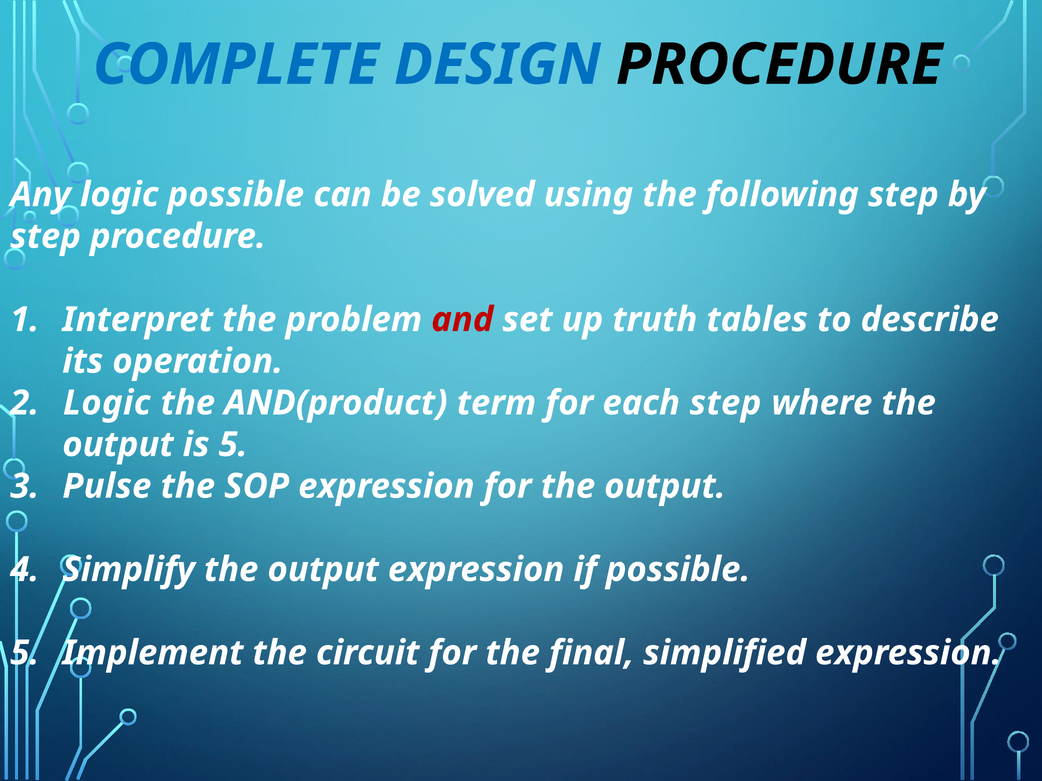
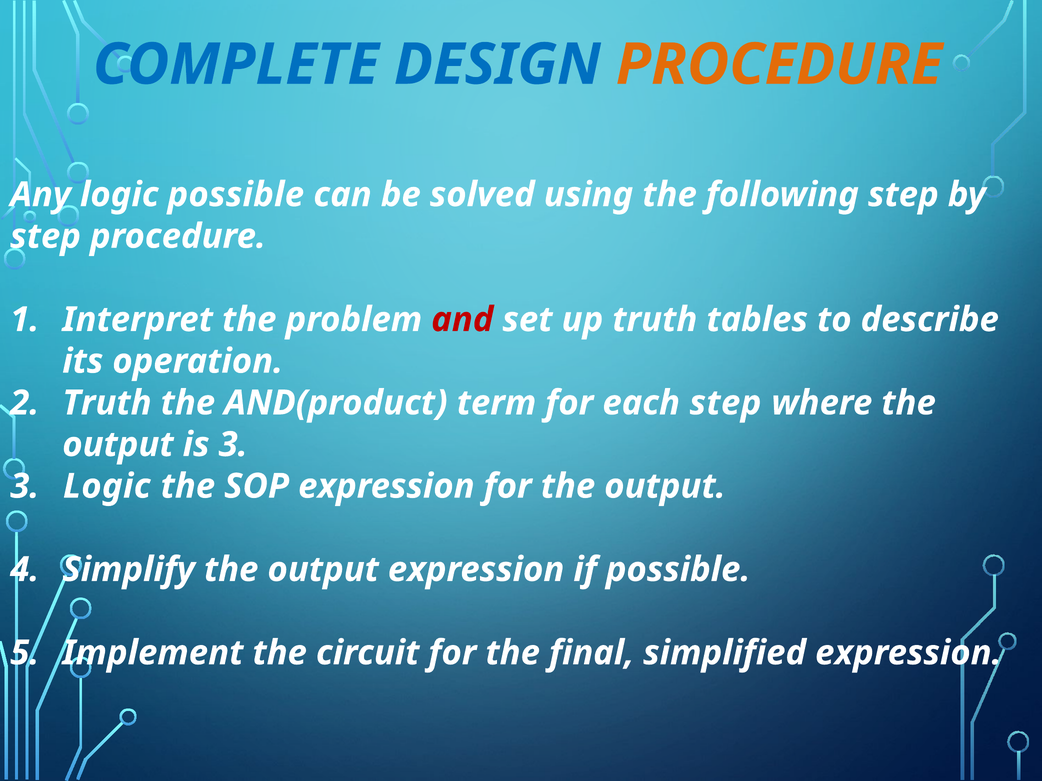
PROCEDURE colour: black -> orange (779, 65)
Logic: Logic -> Truth (107, 403)
is 5: 5 -> 3 (233, 445)
Pulse: Pulse -> Logic (107, 487)
